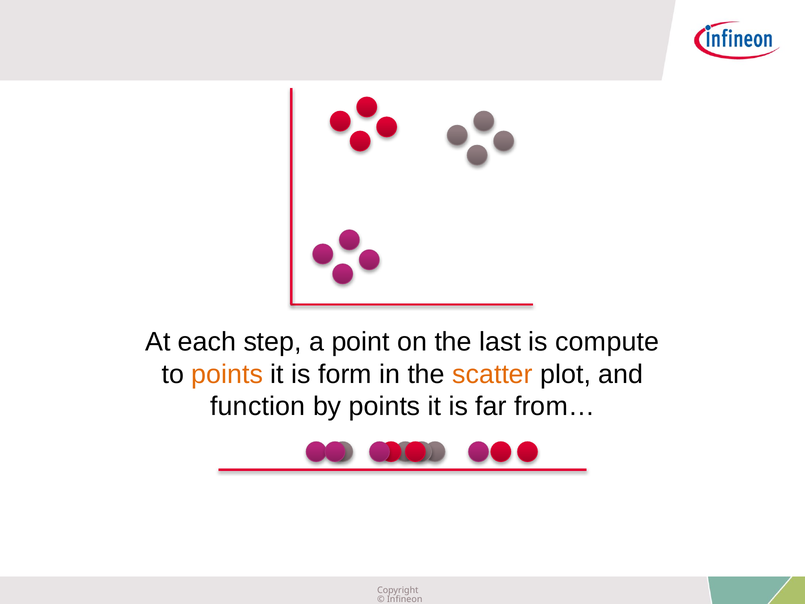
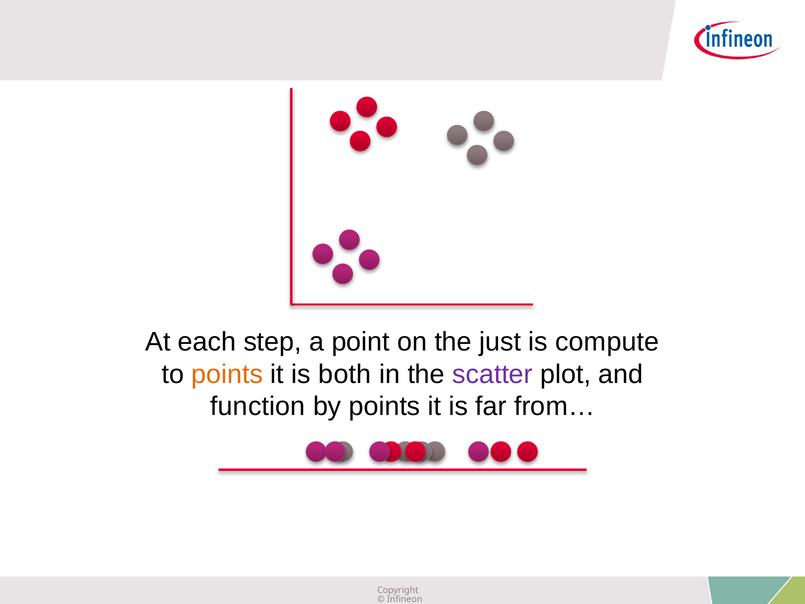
last: last -> just (500, 342)
form: form -> both (345, 374)
scatter colour: orange -> purple (493, 374)
